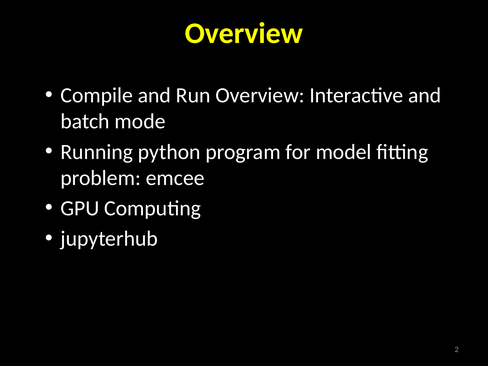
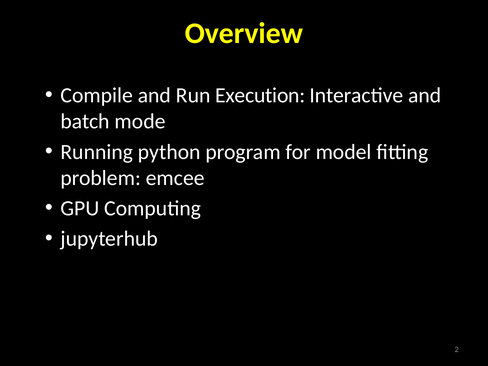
Run Overview: Overview -> Execution (260, 95)
